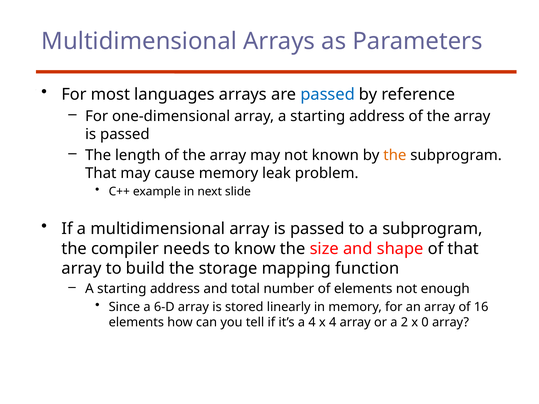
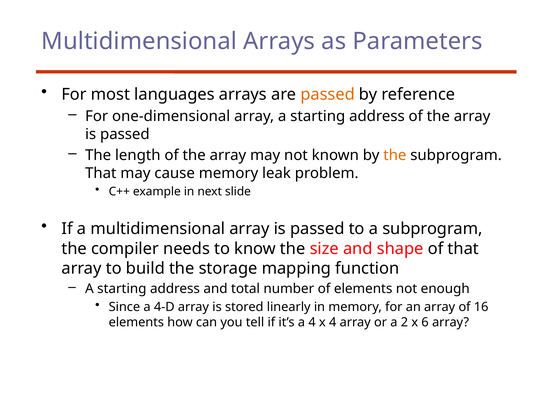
passed colour: blue -> orange (328, 95)
6-D: 6-D -> 4-D (164, 307)
0: 0 -> 6 (425, 322)
